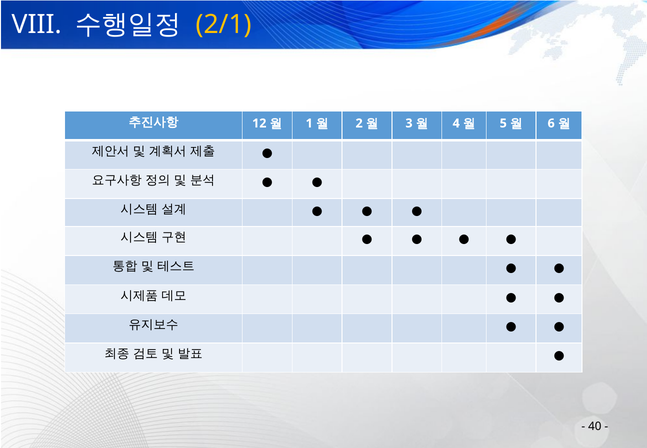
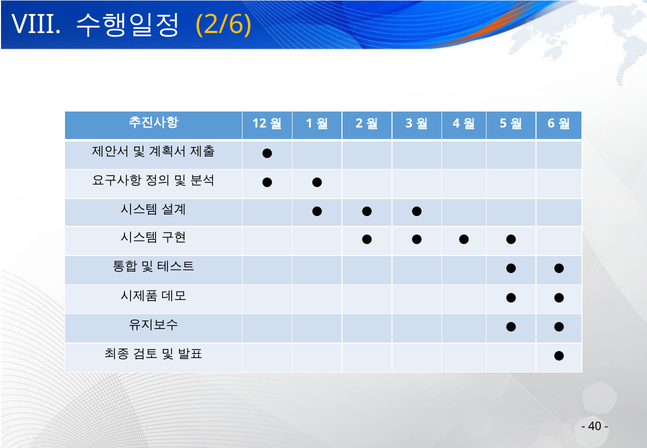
2/1: 2/1 -> 2/6 (224, 25)
